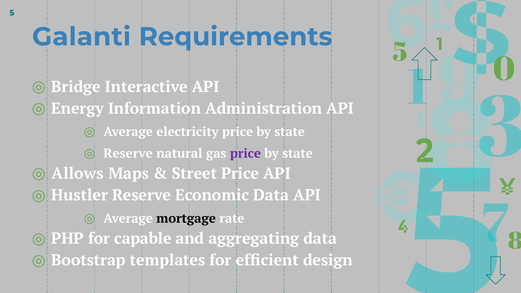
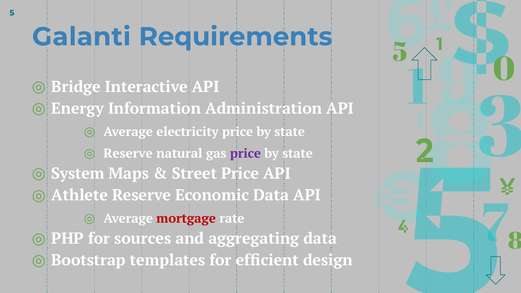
Allows: Allows -> System (78, 174)
Hustler: Hustler -> Athlete (80, 195)
mortgage colour: black -> red (186, 219)
capable: capable -> sources (143, 239)
